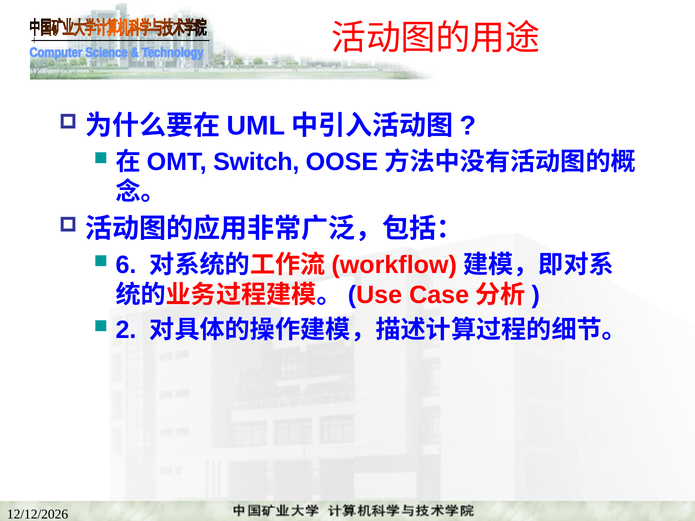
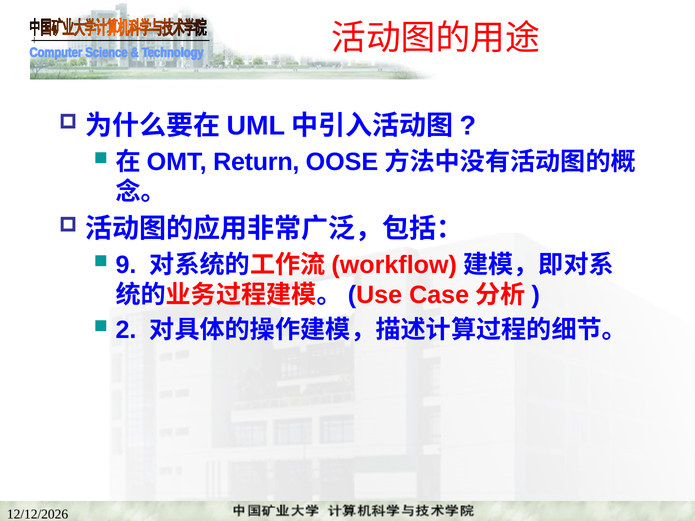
Switch: Switch -> Return (256, 162)
6: 6 -> 9 (126, 265)
